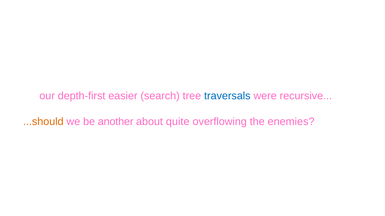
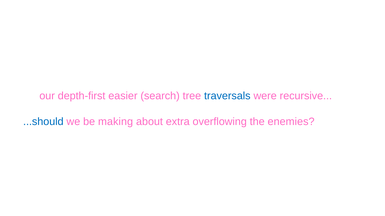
...should colour: orange -> blue (43, 122)
another: another -> making (116, 122)
quite: quite -> extra (178, 122)
